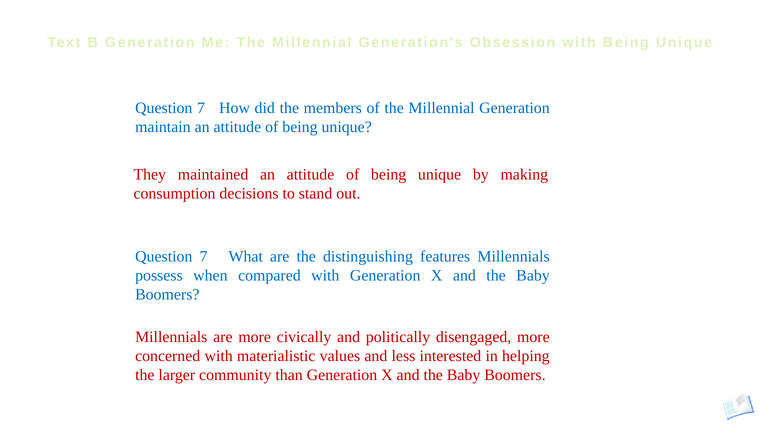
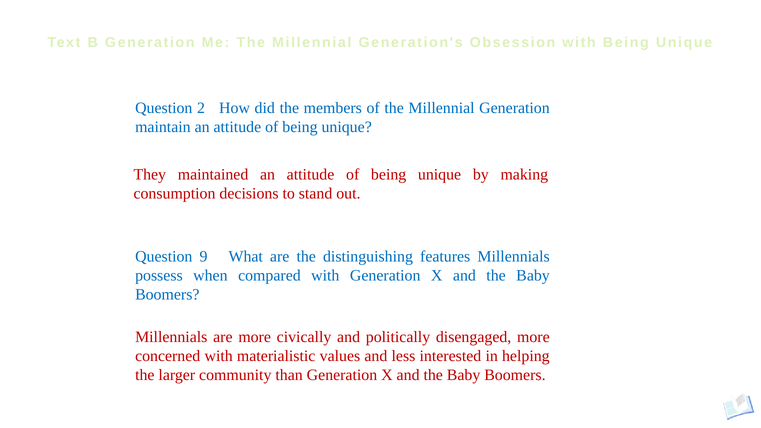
7: 7 -> 2 (201, 108)
7: 7 -> 9 (203, 256)
